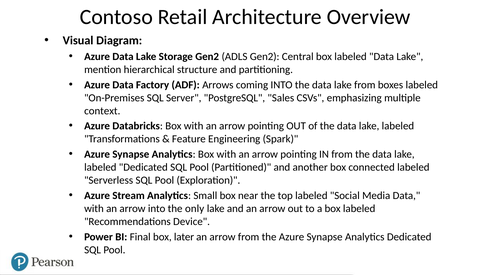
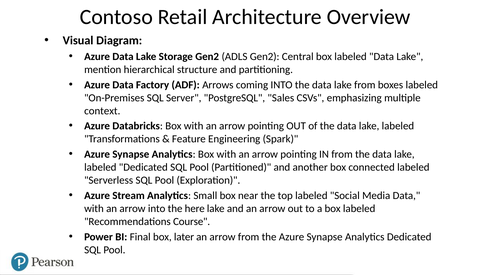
only: only -> here (195, 209)
Device: Device -> Course (192, 222)
